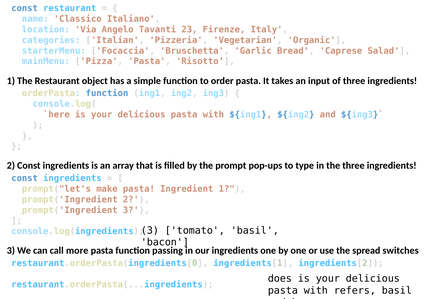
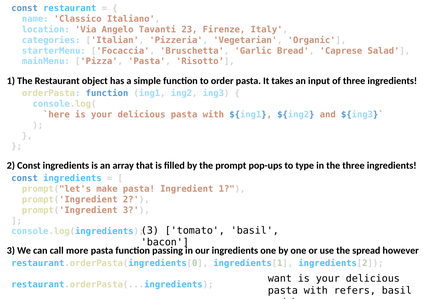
switches: switches -> however (401, 251)
does: does -> want (280, 279)
